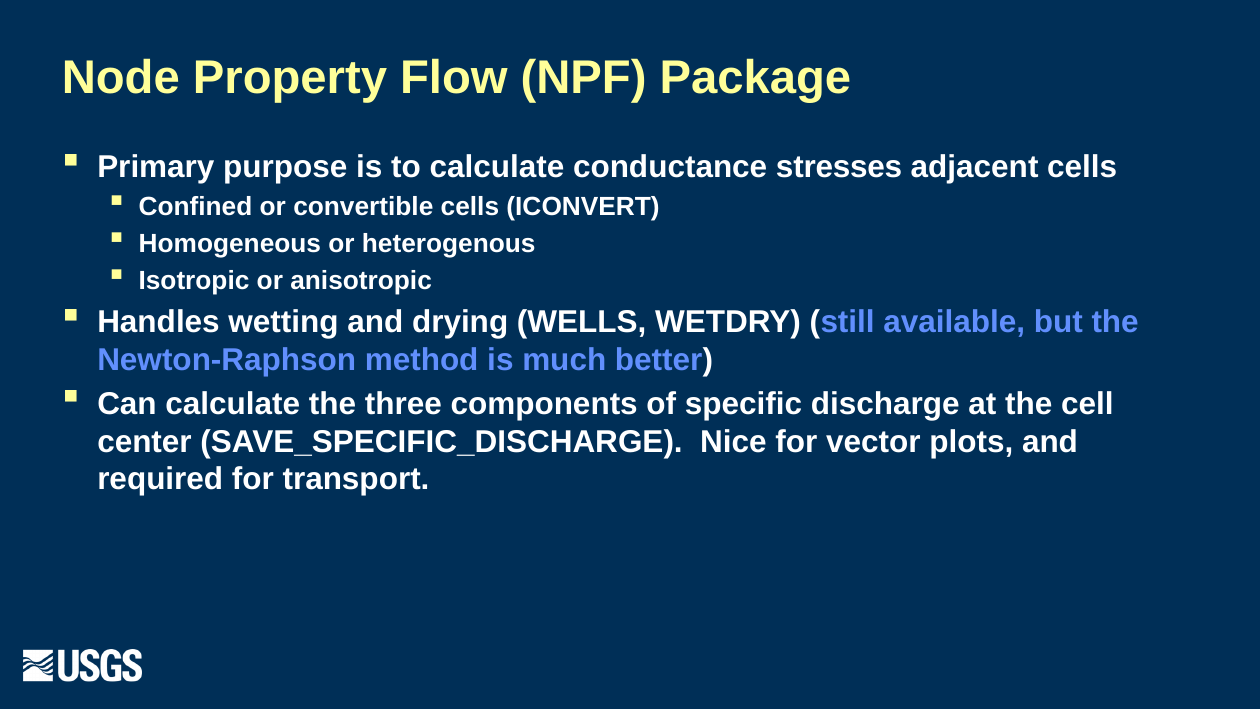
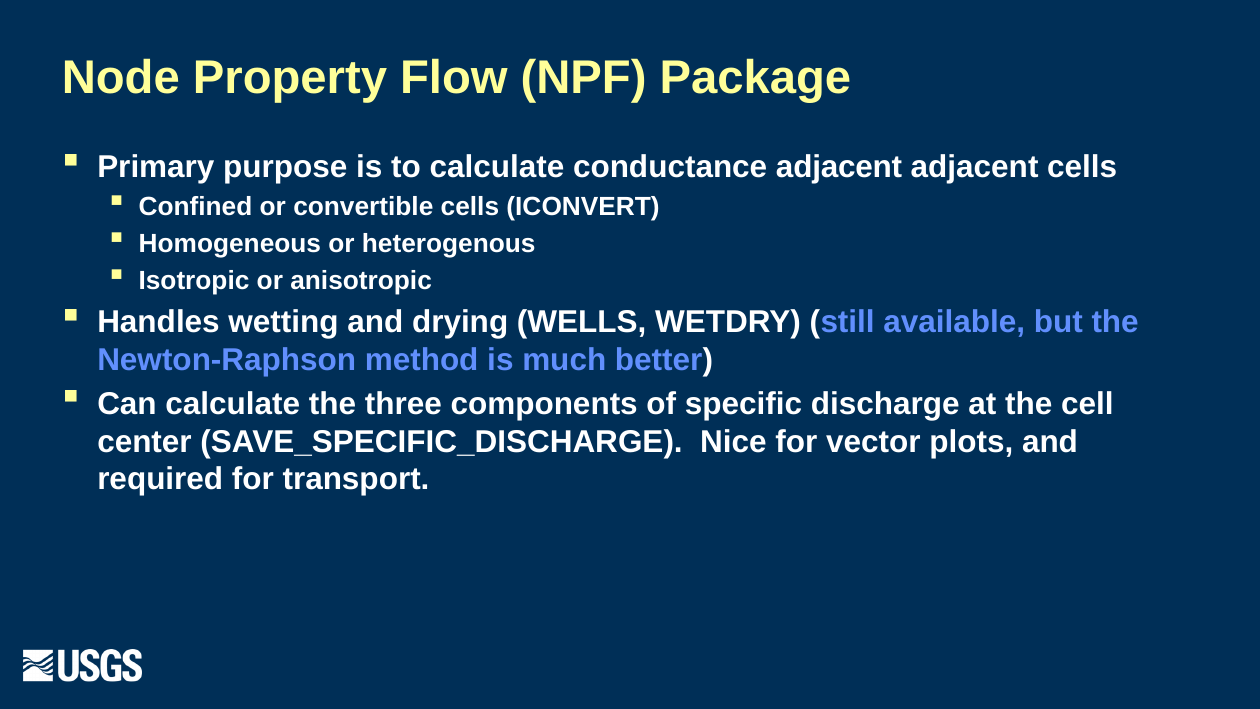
conductance stresses: stresses -> adjacent (839, 167)
